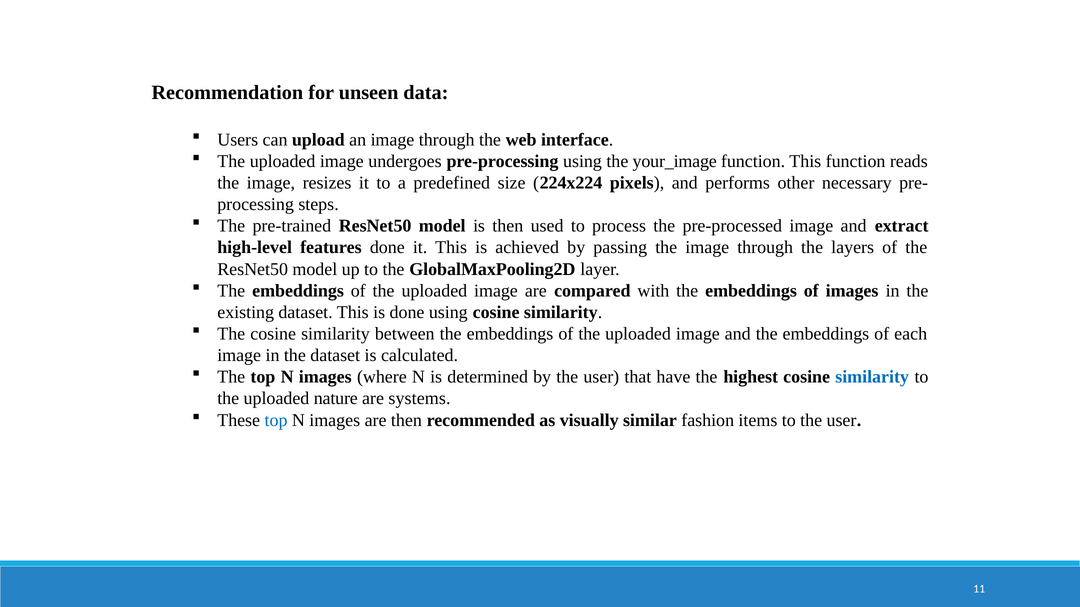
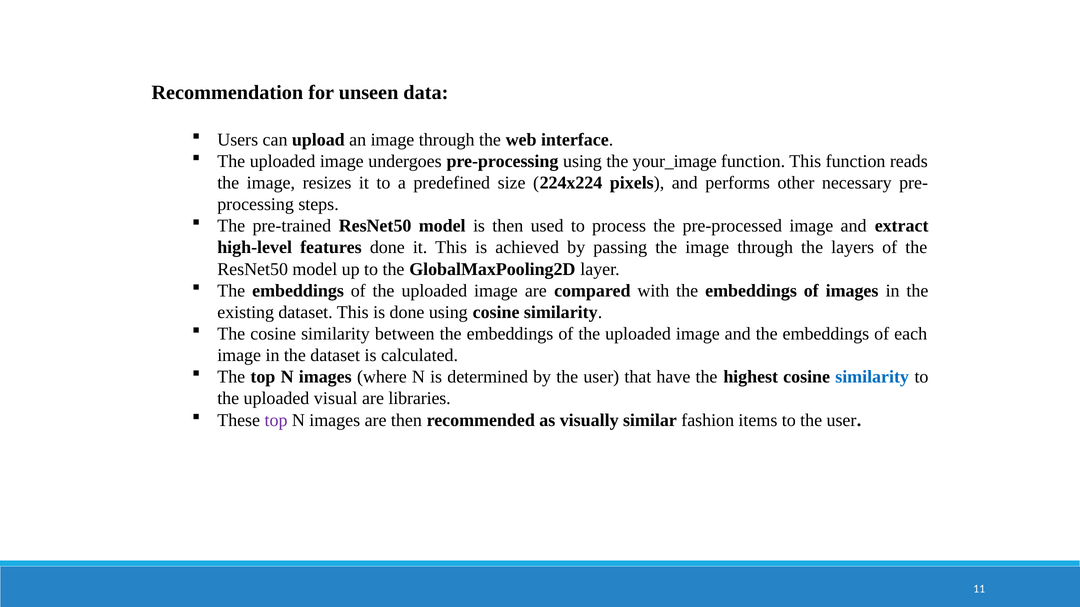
nature: nature -> visual (336, 399)
systems: systems -> libraries (420, 399)
top colour: blue -> purple (276, 420)
